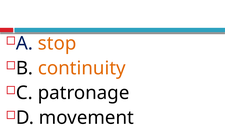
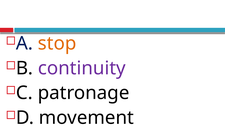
continuity colour: orange -> purple (82, 68)
